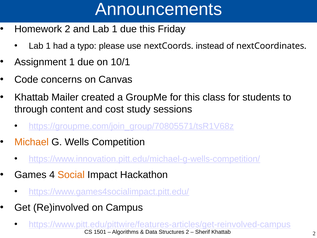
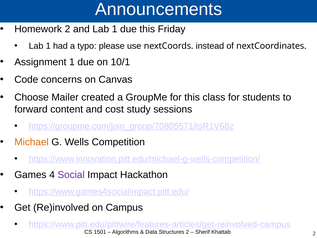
Khattab: Khattab -> Choose (32, 97)
through: through -> forward (31, 109)
Social colour: orange -> purple (71, 175)
